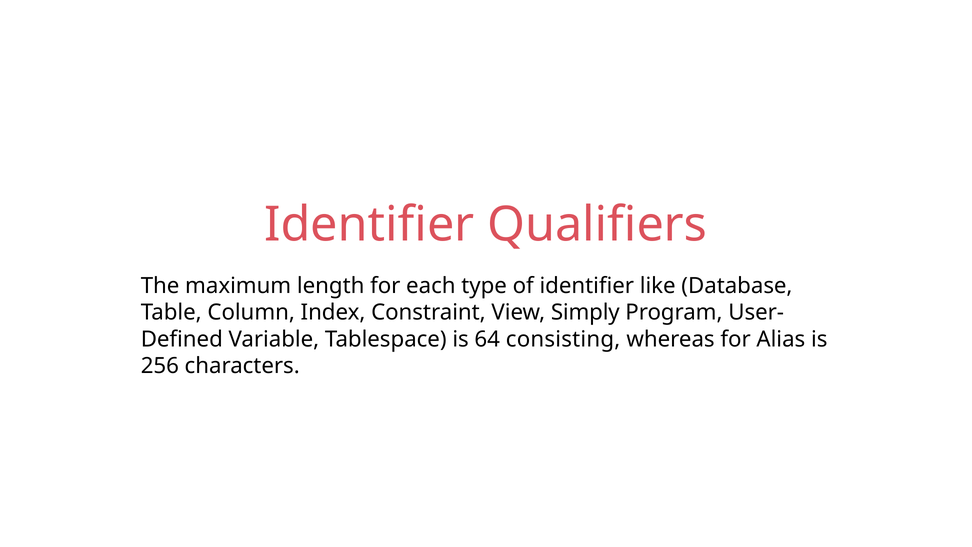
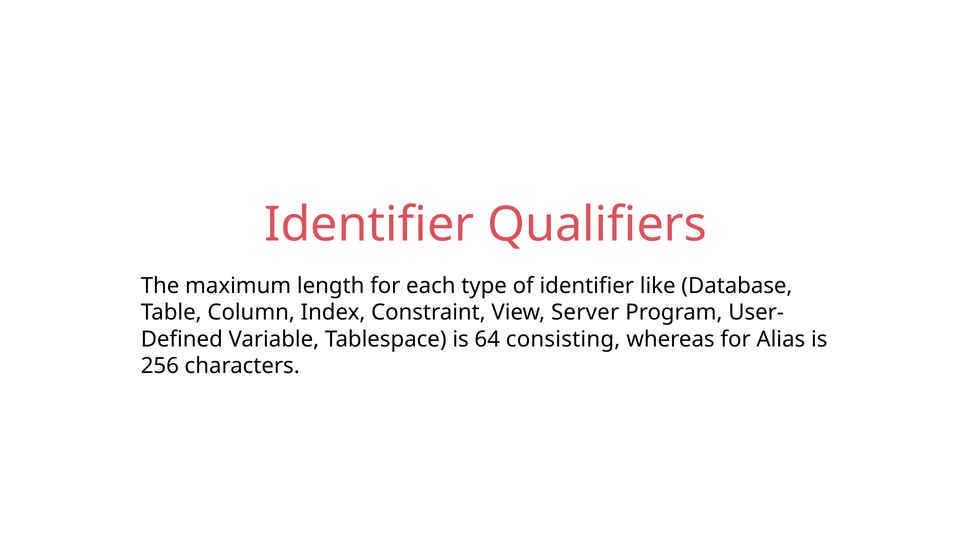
Simply: Simply -> Server (585, 313)
